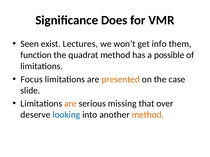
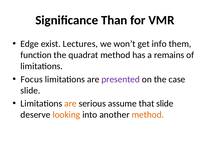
Does: Does -> Than (114, 20)
Seen: Seen -> Edge (30, 44)
possible: possible -> remains (169, 55)
presented colour: orange -> purple (121, 80)
missing: missing -> assume (122, 104)
that over: over -> slide (165, 104)
looking colour: blue -> orange (66, 115)
